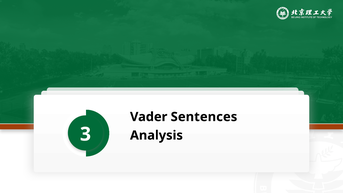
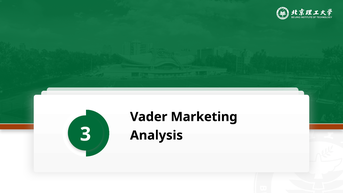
Sentences: Sentences -> Marketing (204, 117)
